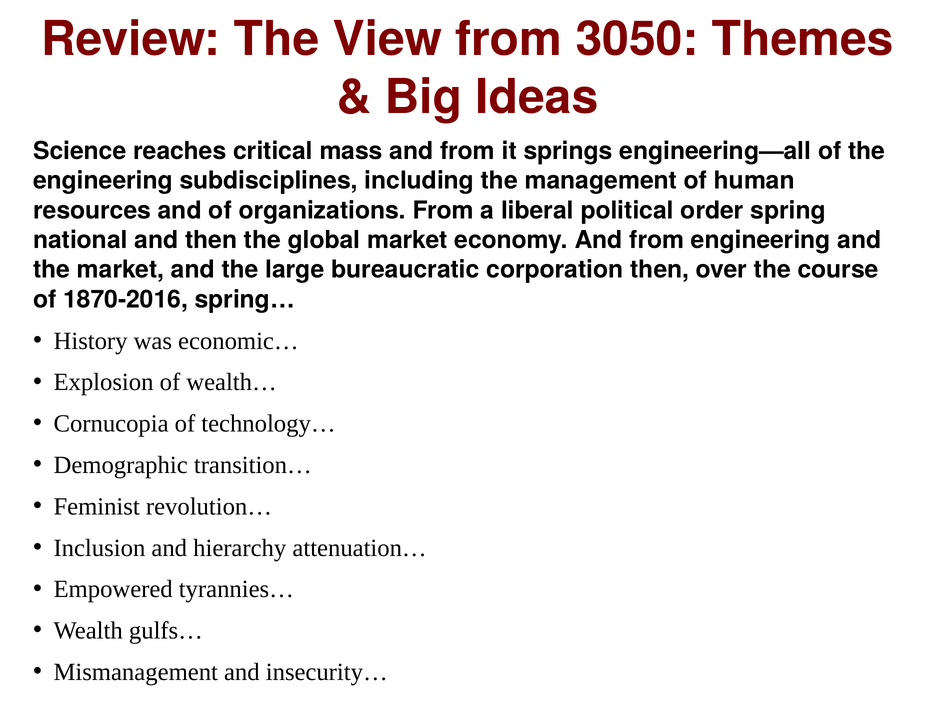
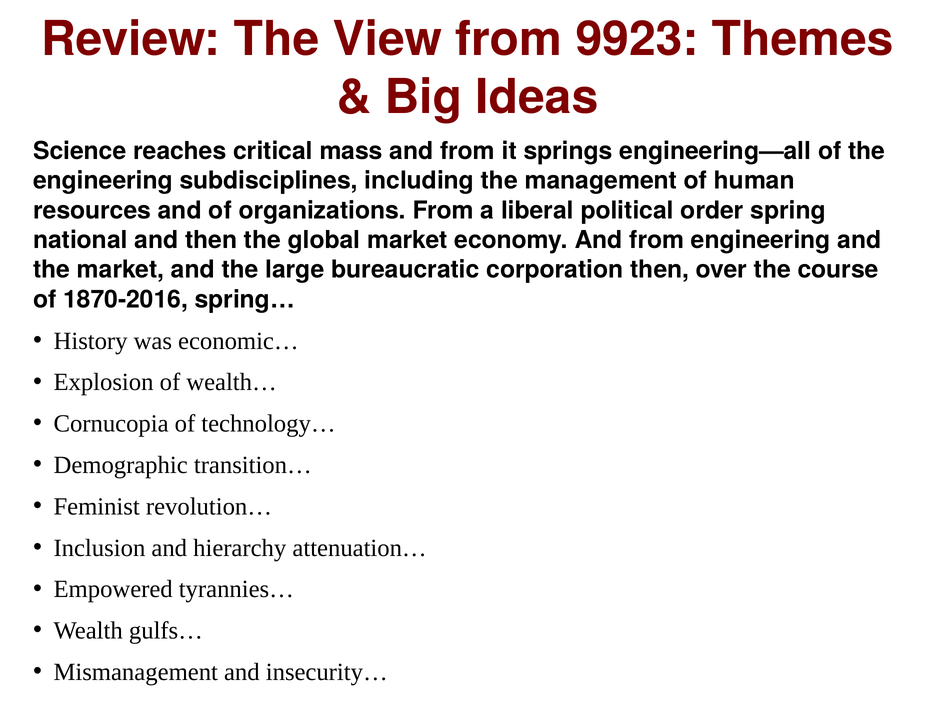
3050: 3050 -> 9923 (637, 39)
